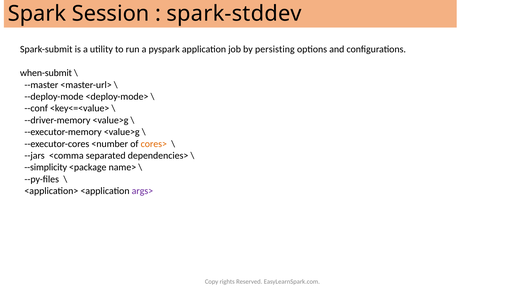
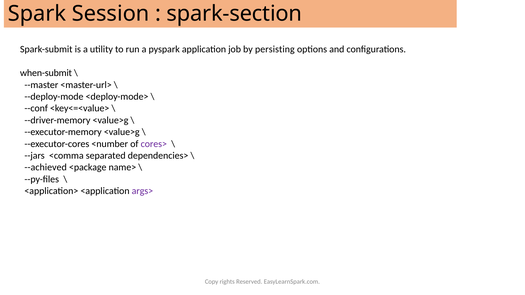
spark-stddev: spark-stddev -> spark-section (234, 14)
cores> colour: orange -> purple (154, 144)
--simplicity: --simplicity -> --achieved (46, 168)
